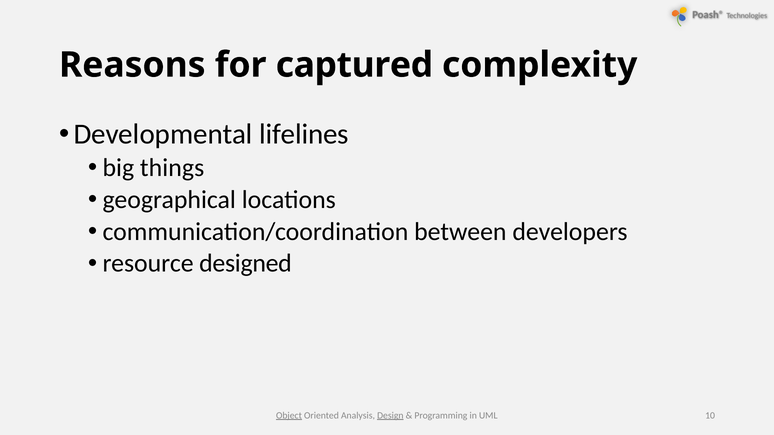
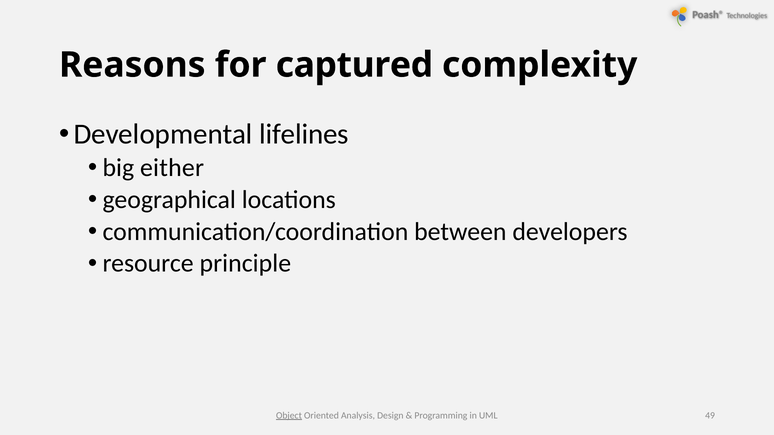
things: things -> either (172, 168)
designed: designed -> principle (245, 264)
Design underline: present -> none (390, 416)
10: 10 -> 49 (710, 416)
